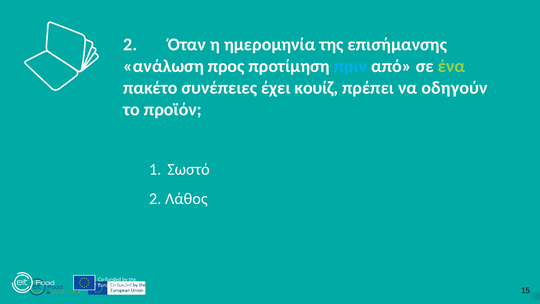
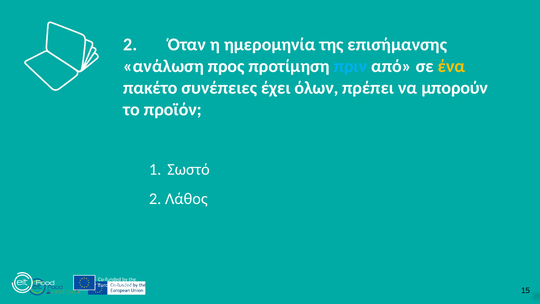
ένα colour: light green -> yellow (452, 66)
κουίζ: κουίζ -> όλων (316, 88)
οδηγούν: οδηγούν -> μπορούν (455, 88)
